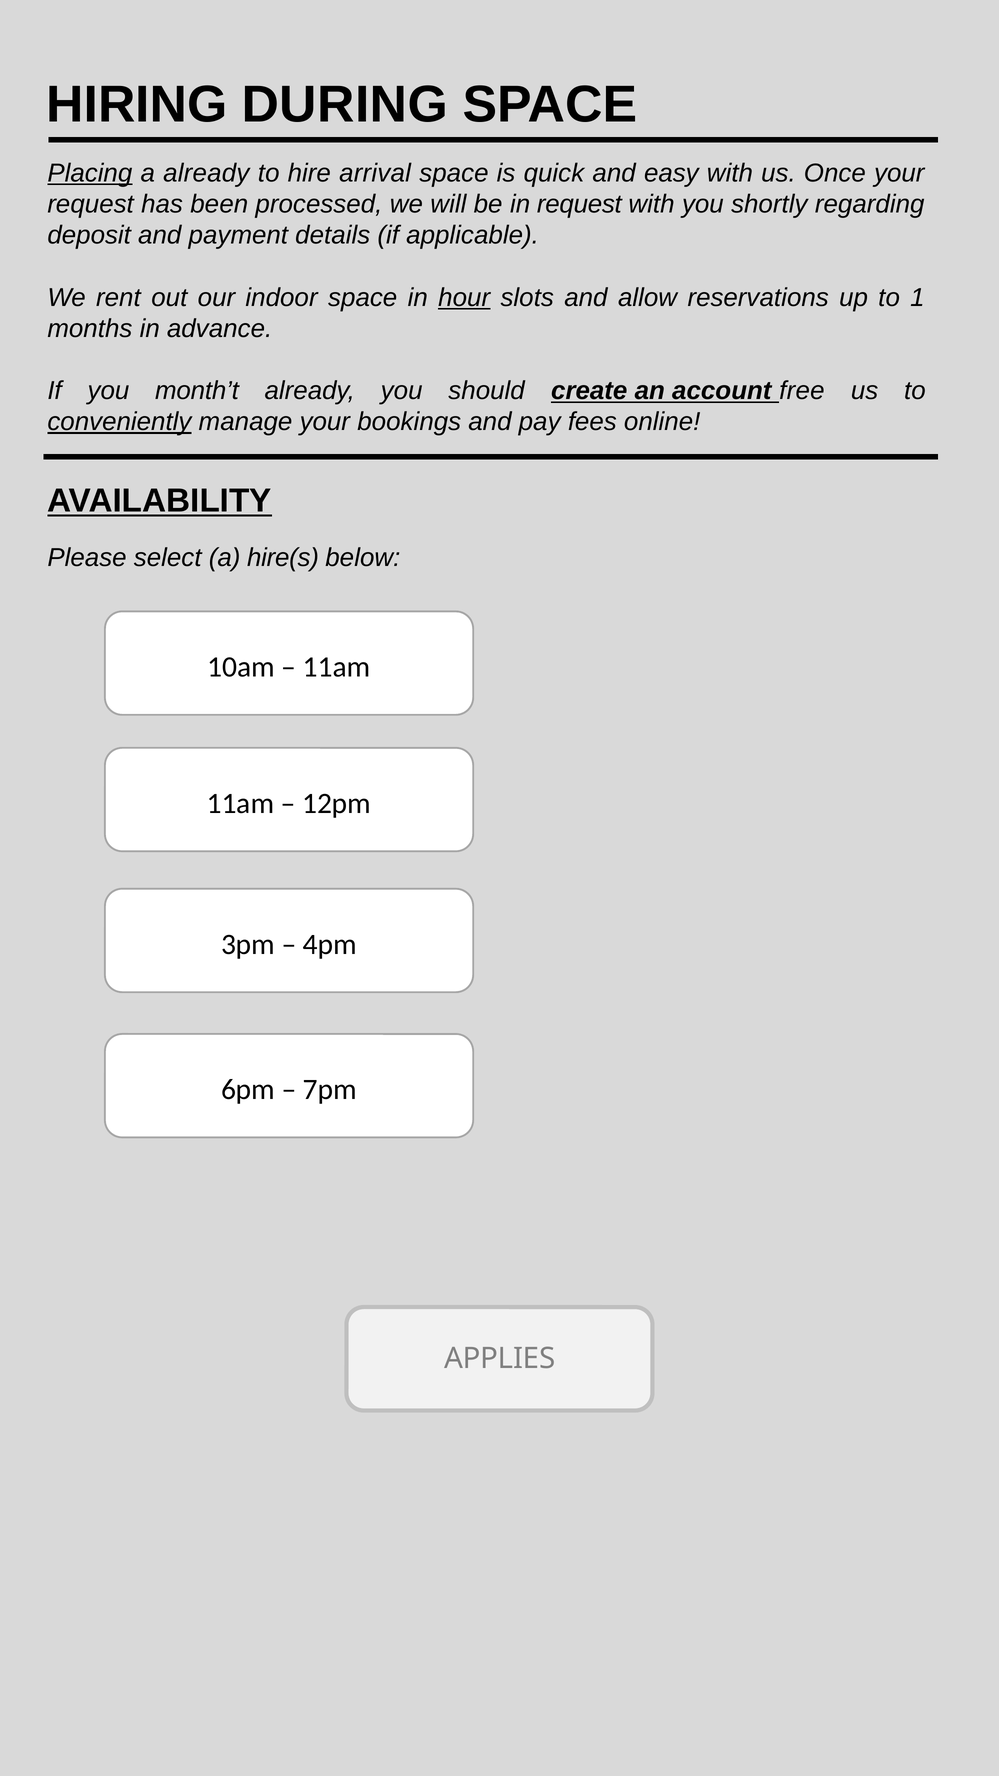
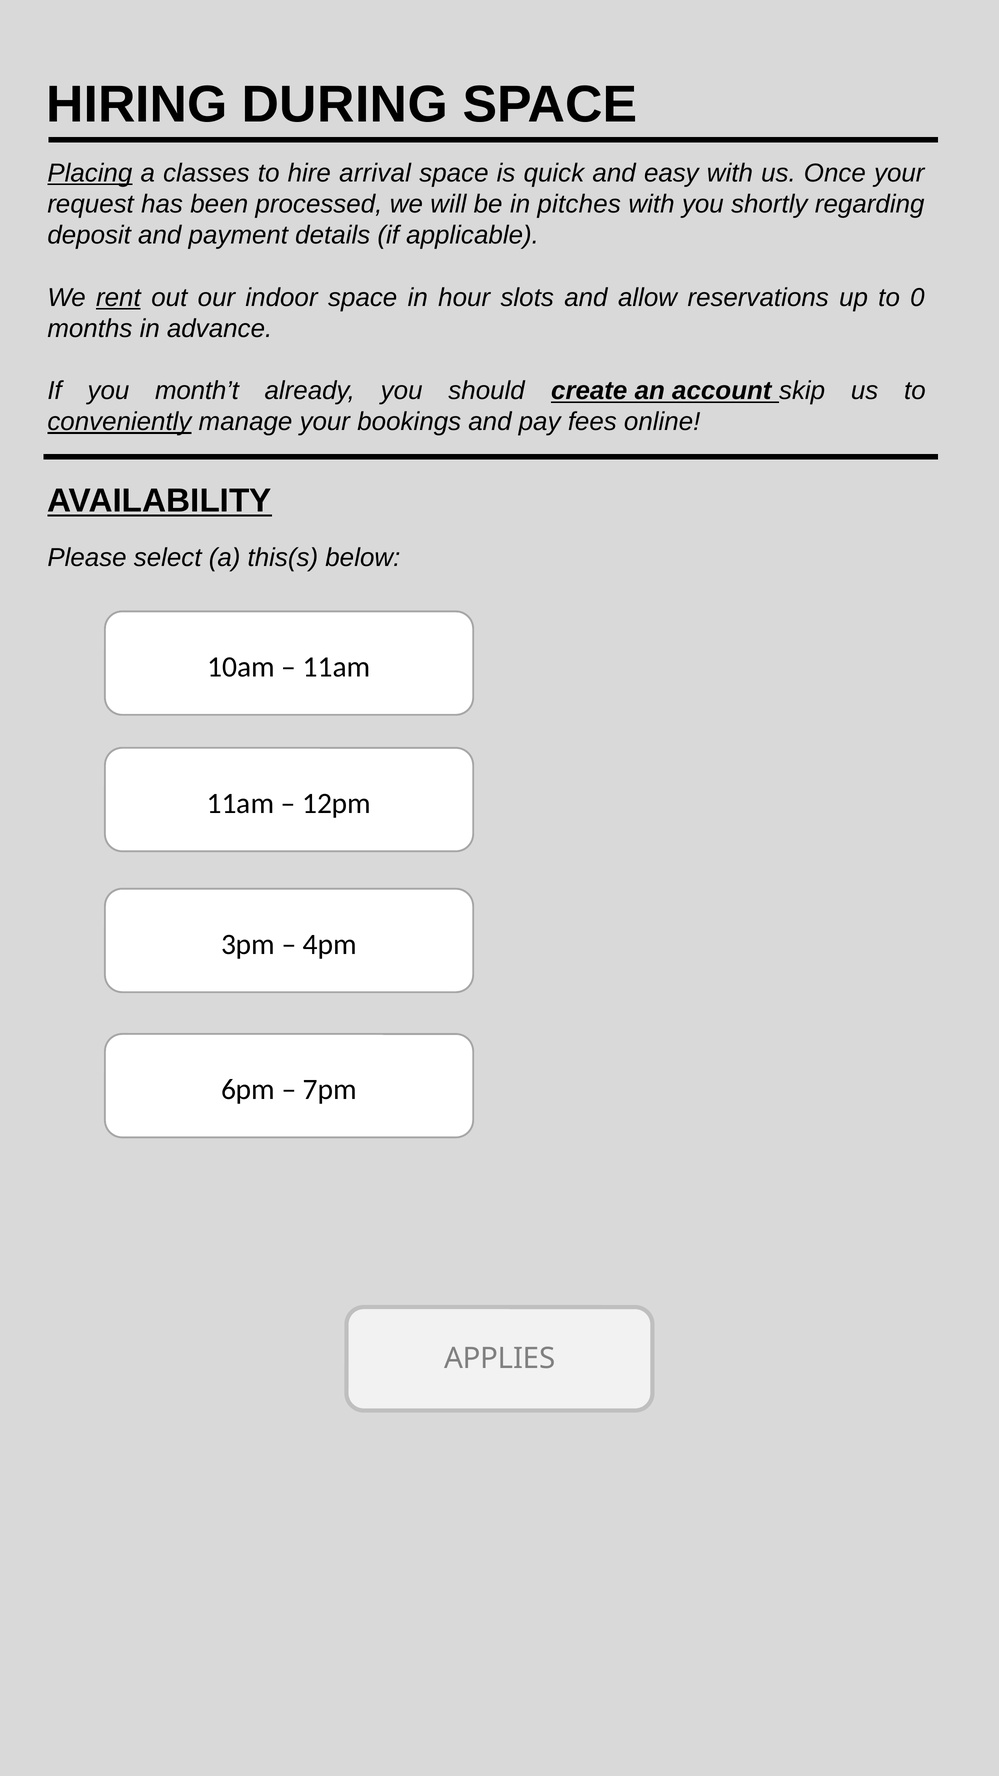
a already: already -> classes (206, 173)
in request: request -> pitches (579, 204)
rent underline: none -> present (118, 297)
hour underline: present -> none (464, 297)
1: 1 -> 0 (917, 297)
free: free -> skip (802, 391)
hire(s: hire(s -> this(s (283, 558)
